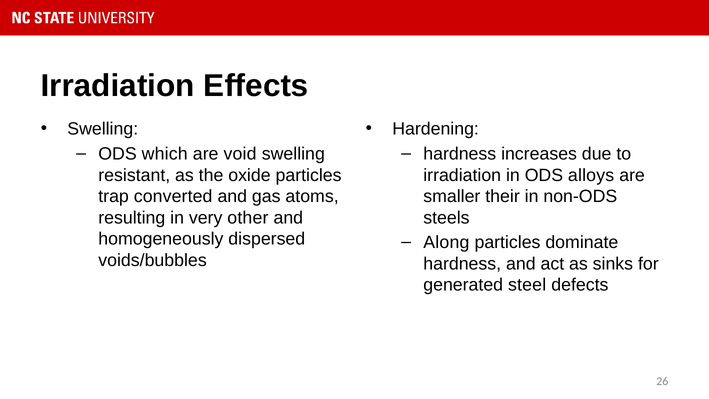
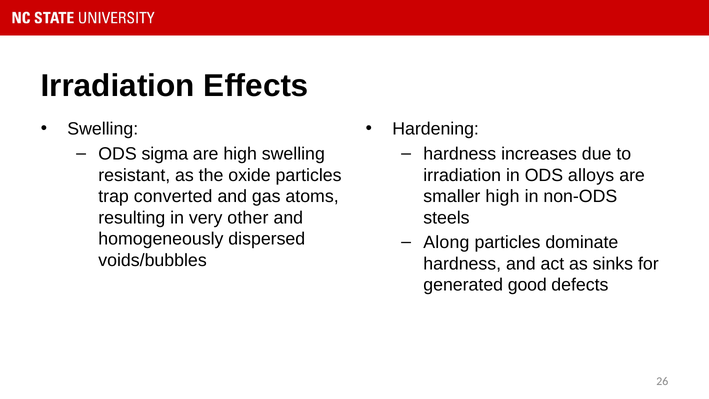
which: which -> sigma (165, 154)
are void: void -> high (240, 154)
smaller their: their -> high (502, 196)
steel: steel -> good (527, 285)
